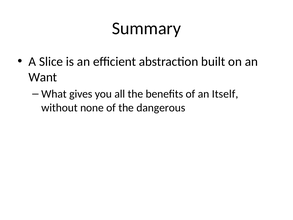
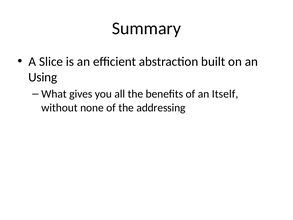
Want: Want -> Using (43, 77)
dangerous: dangerous -> addressing (161, 108)
